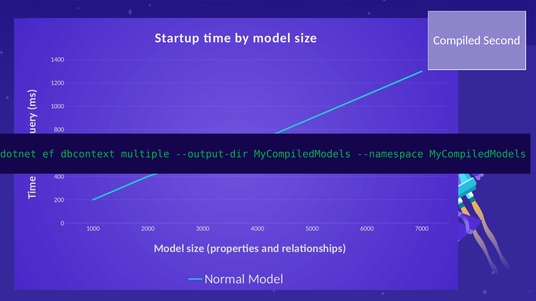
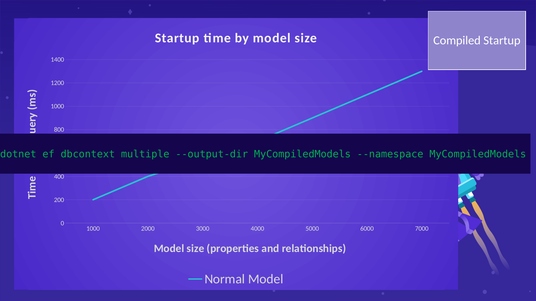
Compiled Second: Second -> Startup (502, 40)
